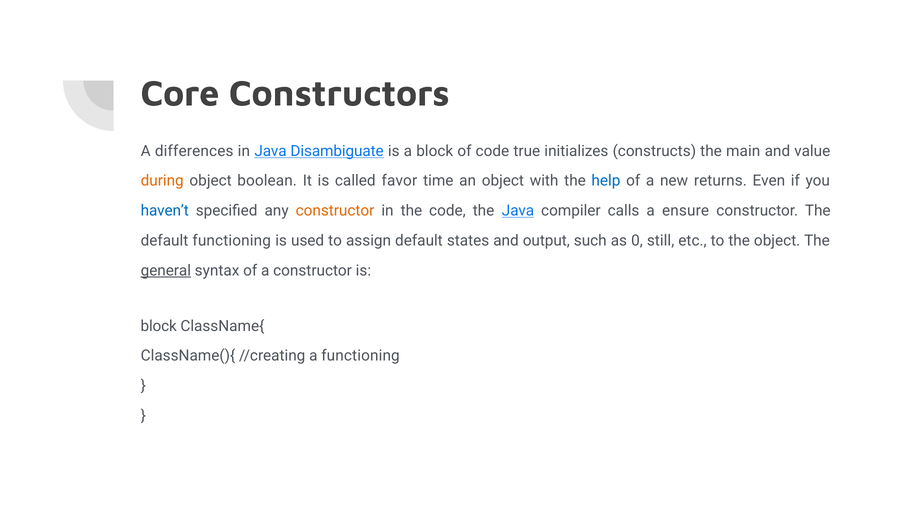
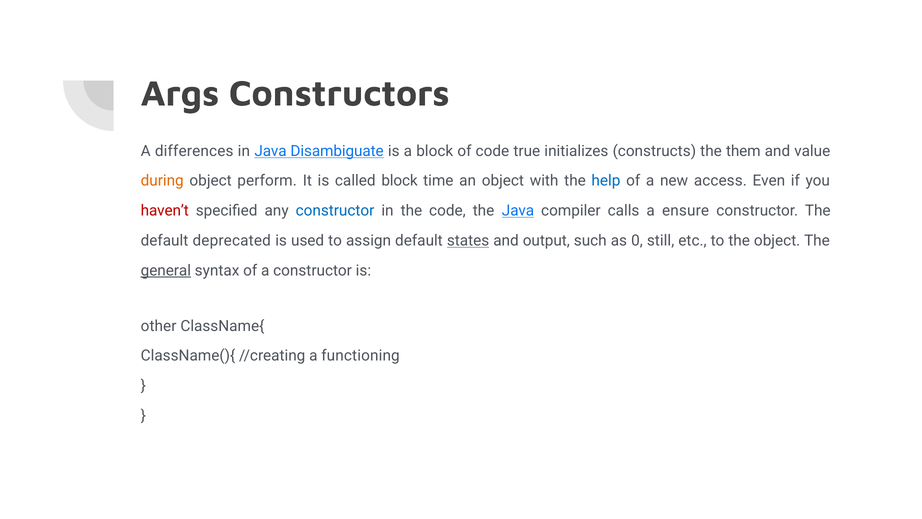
Core: Core -> Args (180, 94)
main: main -> them (743, 151)
boolean: boolean -> perform (267, 181)
called favor: favor -> block (400, 181)
returns: returns -> access (720, 181)
haven’t colour: blue -> red (165, 211)
constructor colour: orange -> blue (335, 211)
default functioning: functioning -> deprecated (232, 240)
states underline: none -> present (468, 240)
block: block -> other (159, 326)
